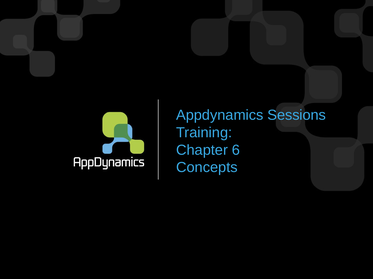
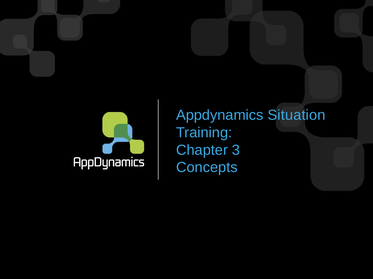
Sessions: Sessions -> Situation (297, 115)
6: 6 -> 3 (236, 150)
